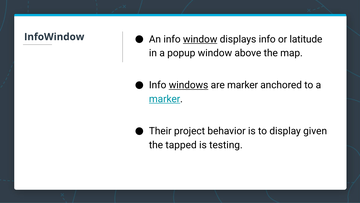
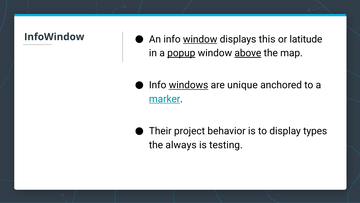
displays info: info -> this (267, 39)
popup underline: none -> present (181, 53)
above underline: none -> present (248, 53)
are marker: marker -> unique (242, 85)
given: given -> types (315, 131)
tapped: tapped -> always (181, 145)
